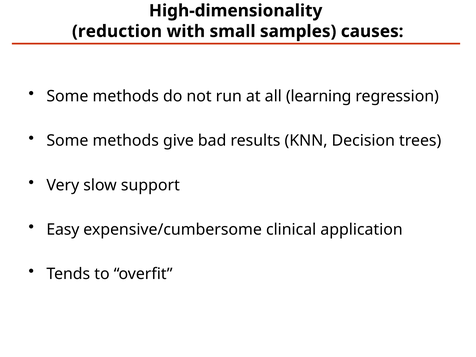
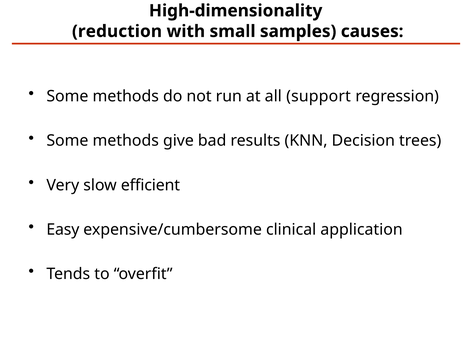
learning: learning -> support (319, 96)
support: support -> efficient (150, 185)
